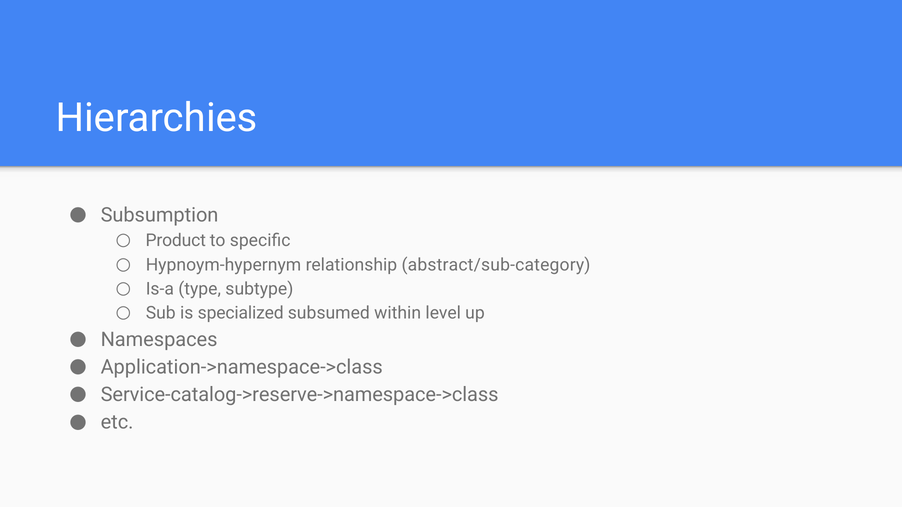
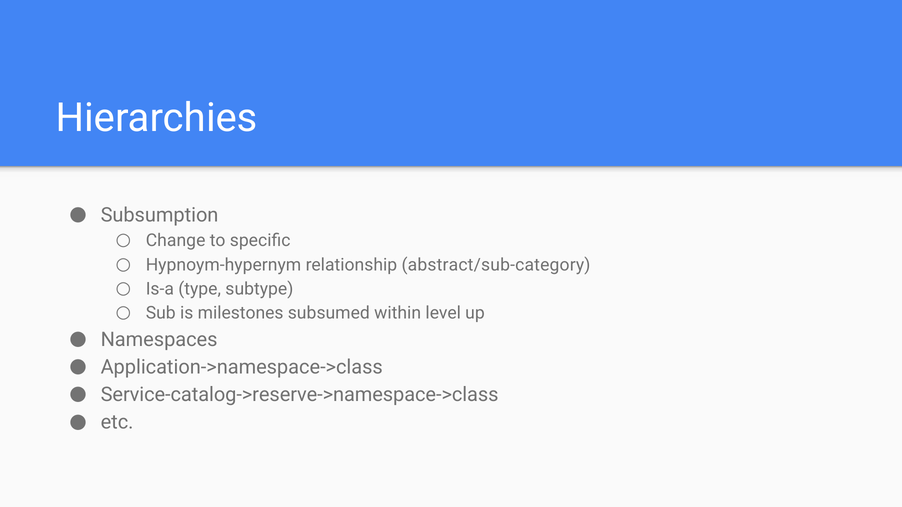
Product: Product -> Change (176, 241)
specialized: specialized -> milestones (241, 313)
